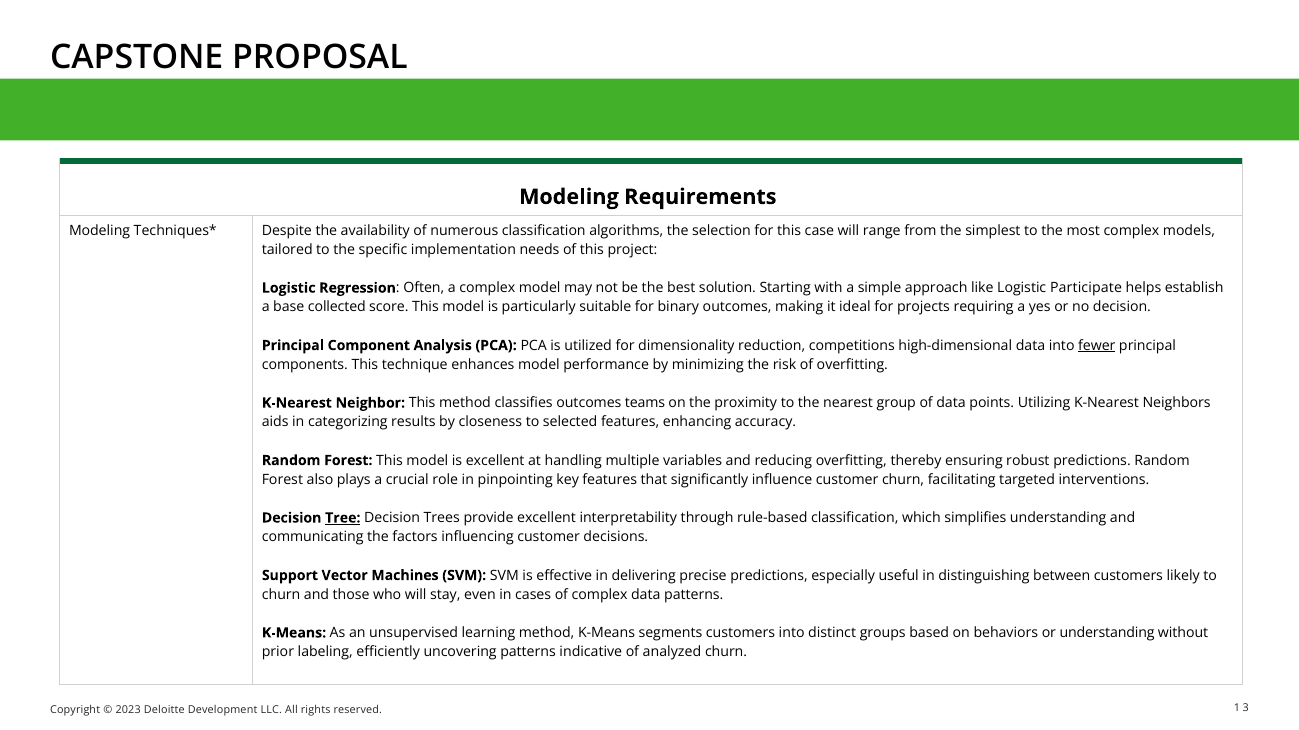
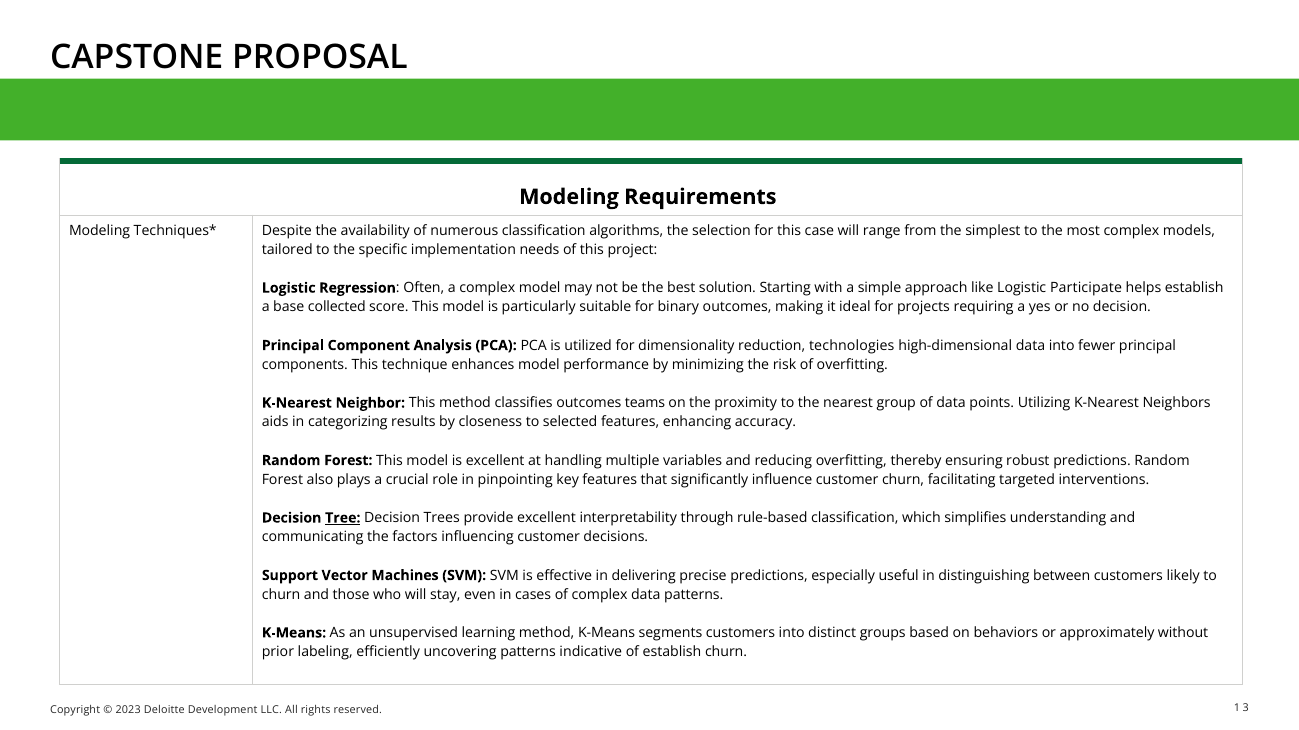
competitions: competitions -> technologies (852, 346)
fewer underline: present -> none (1097, 346)
or understanding: understanding -> approximately (1107, 633)
of analyzed: analyzed -> establish (672, 653)
